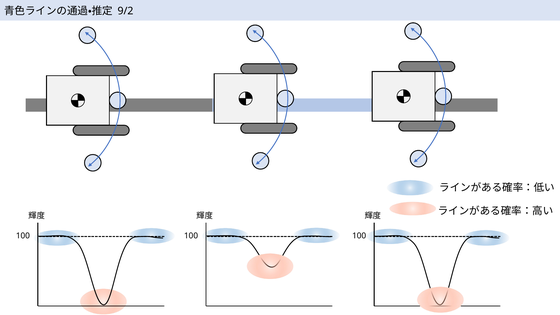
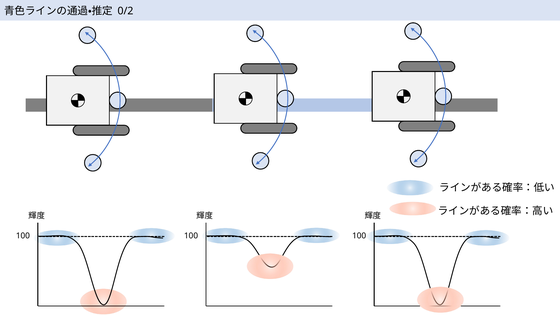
9/2: 9/2 -> 0/2 (125, 11)
